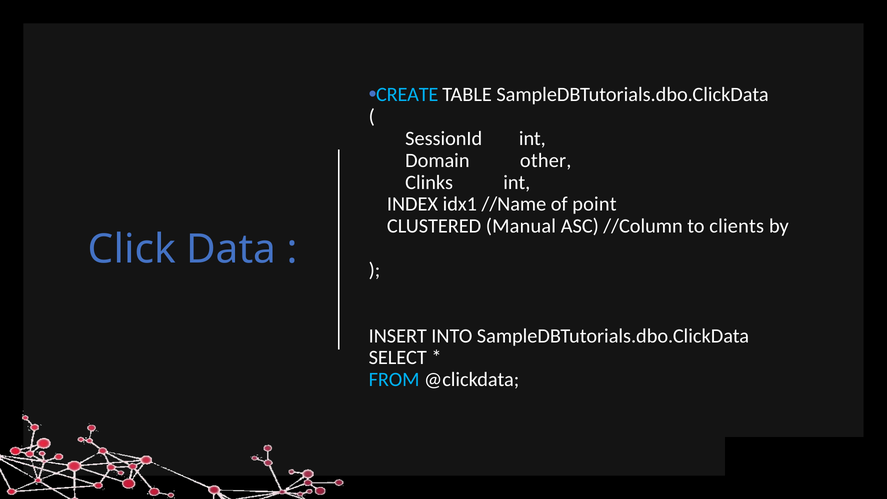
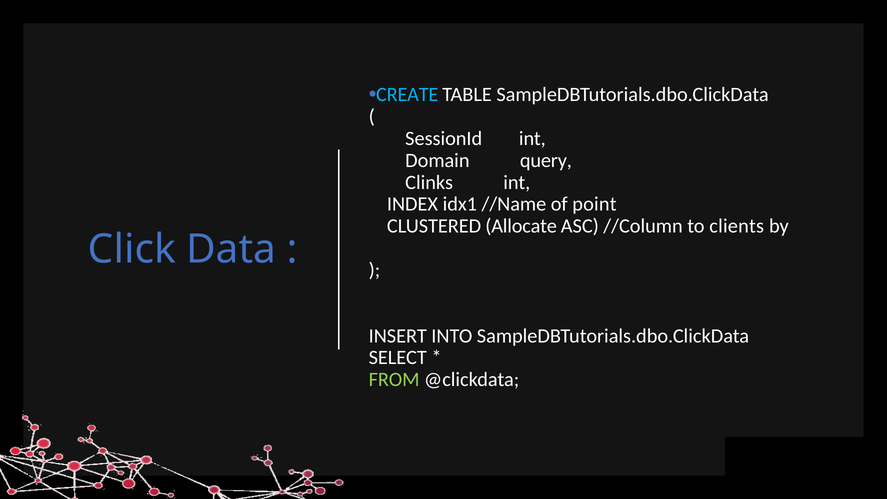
other: other -> query (546, 160)
Manual: Manual -> Allocate (521, 226)
FROM colour: light blue -> light green (394, 380)
